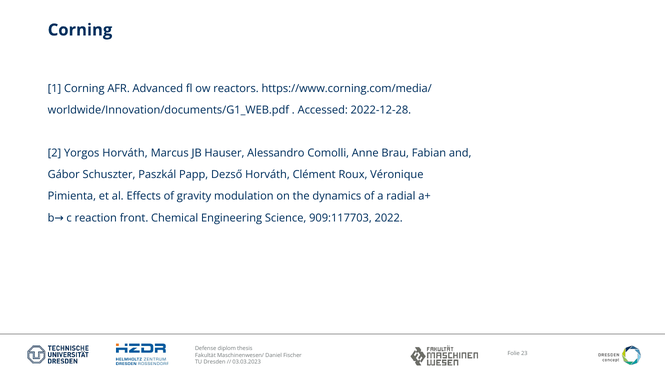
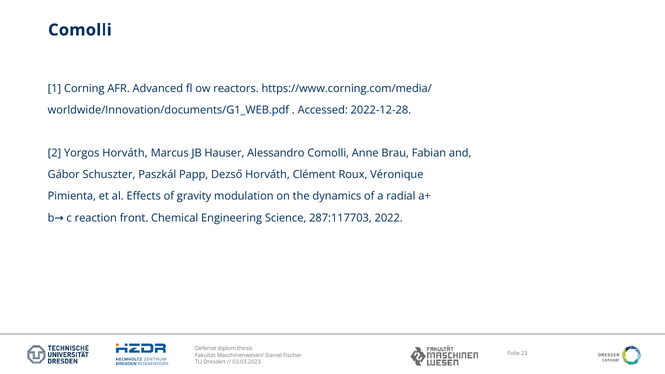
Corning: Corning -> Comolli (80, 30)
909:117703: 909:117703 -> 287:117703 (340, 218)
